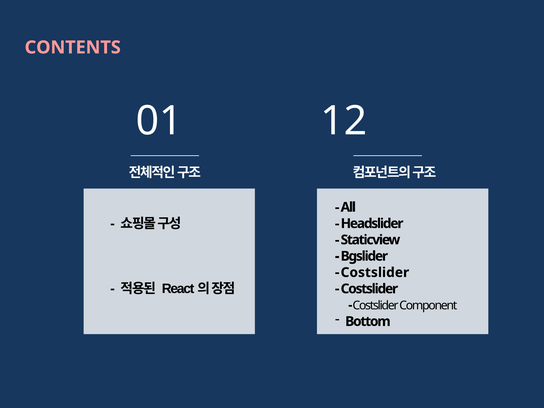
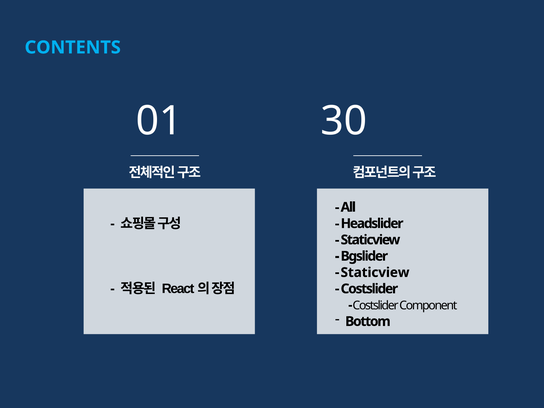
CONTENTS colour: pink -> light blue (73, 47)
12: 12 -> 30 (344, 121)
Costslider: Costslider -> Staticview (375, 272)
